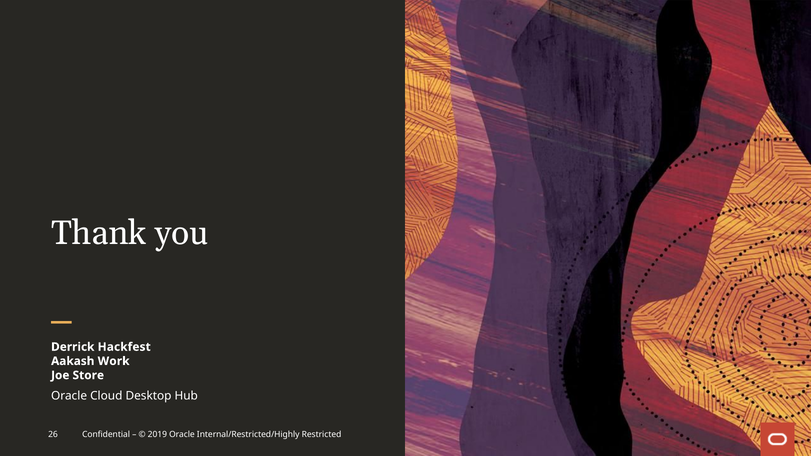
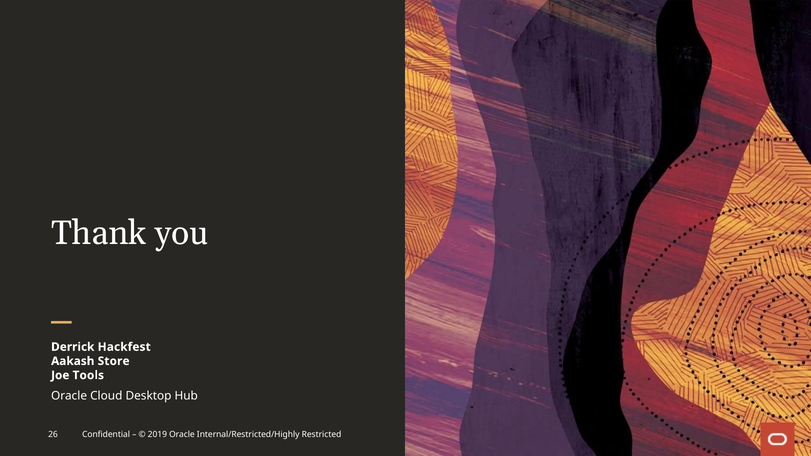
Work: Work -> Store (114, 361)
Store: Store -> Tools (88, 375)
